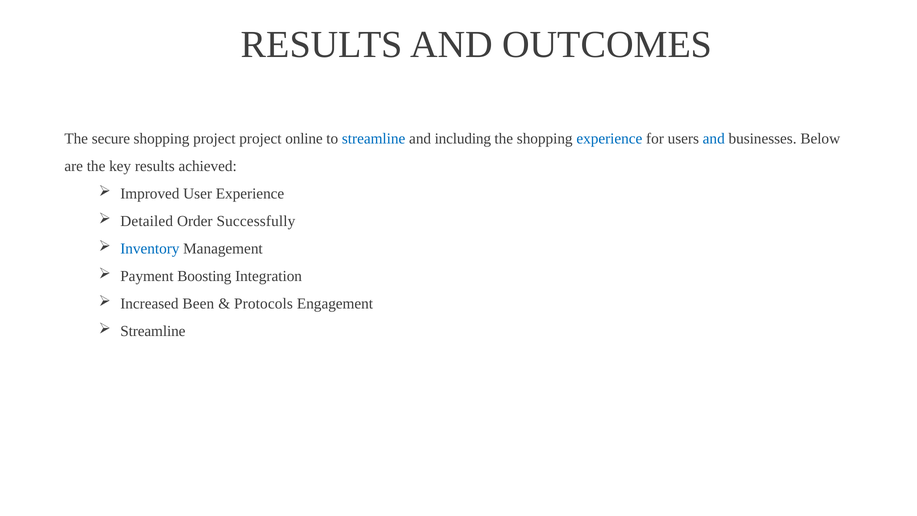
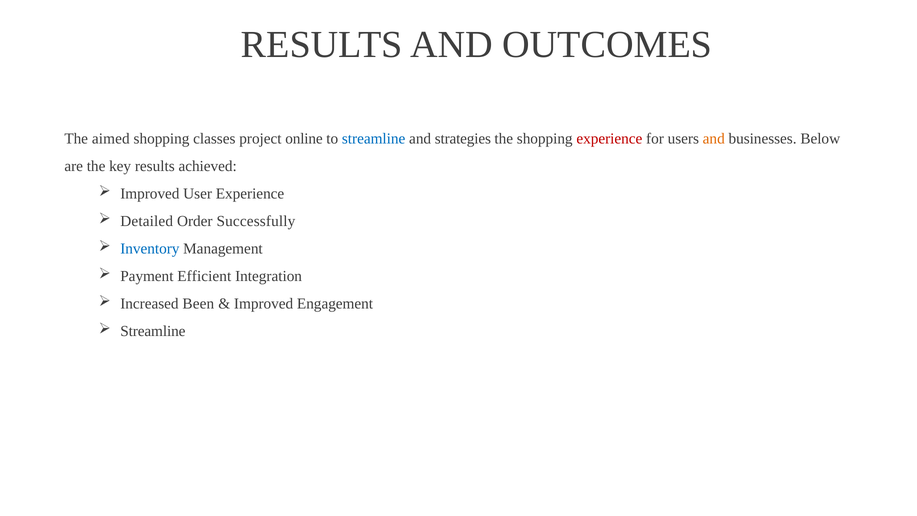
secure: secure -> aimed (111, 139)
shopping project: project -> classes (214, 139)
including: including -> strategies (463, 139)
experience colour: blue -> red (609, 139)
and colour: blue -> orange (714, 139)
Boosting: Boosting -> Efficient (204, 276)
Protocols: Protocols -> Improved (264, 304)
